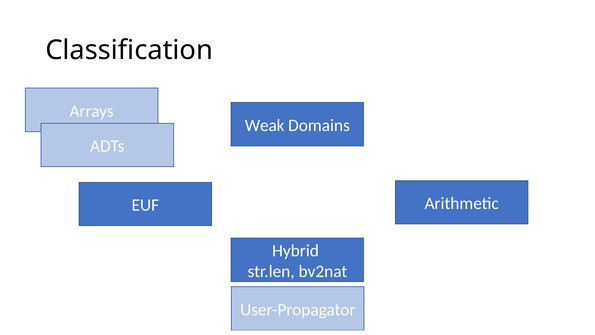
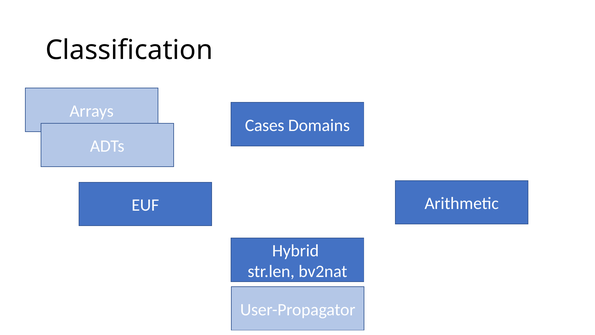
Weak: Weak -> Cases (265, 125)
